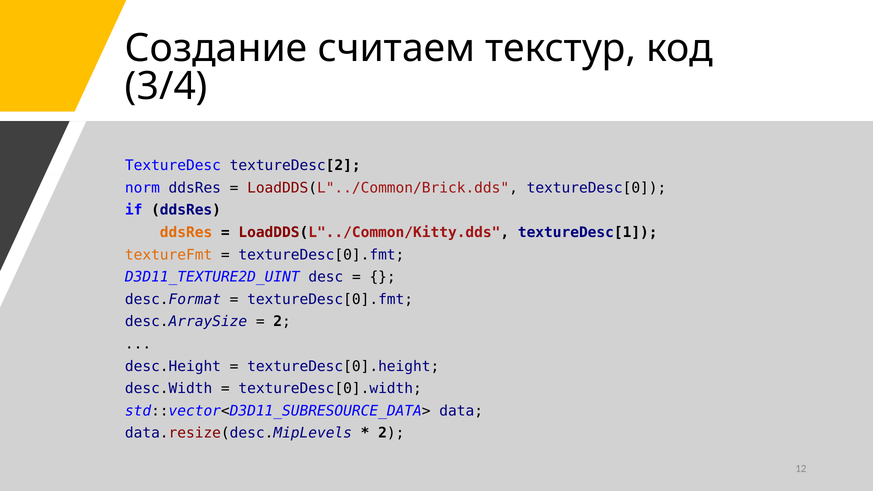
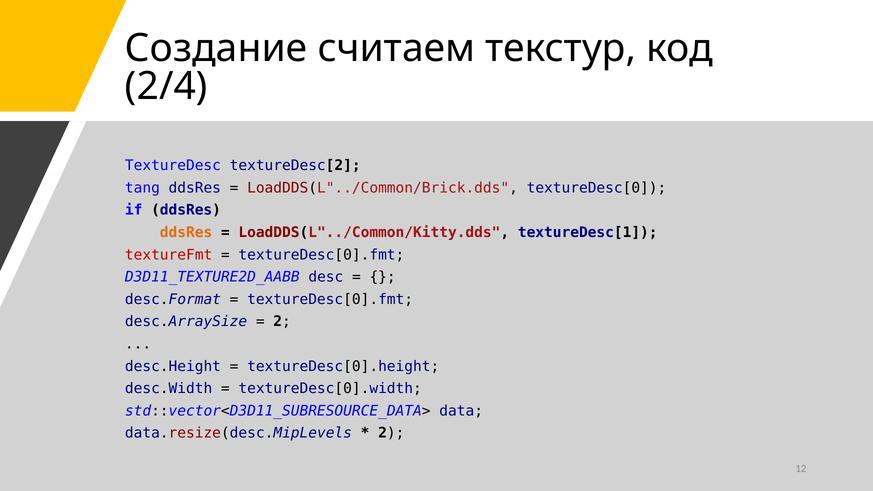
3/4: 3/4 -> 2/4 (166, 86)
norm: norm -> tang (142, 188)
textureFmt colour: orange -> red (169, 255)
D3D11_TEXTURE2D_UINT: D3D11_TEXTURE2D_UINT -> D3D11_TEXTURE2D_AABB (212, 277)
